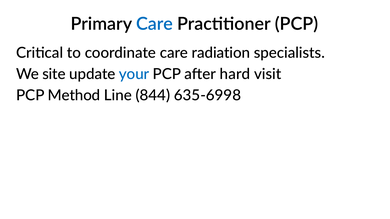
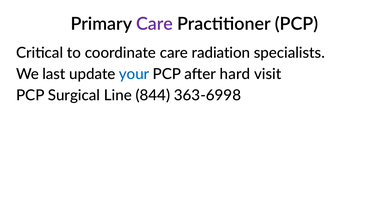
Care colour: blue -> purple (154, 24)
site: site -> last (54, 74)
Method: Method -> Surgical (74, 96)
635-6998: 635-6998 -> 363-6998 (207, 96)
